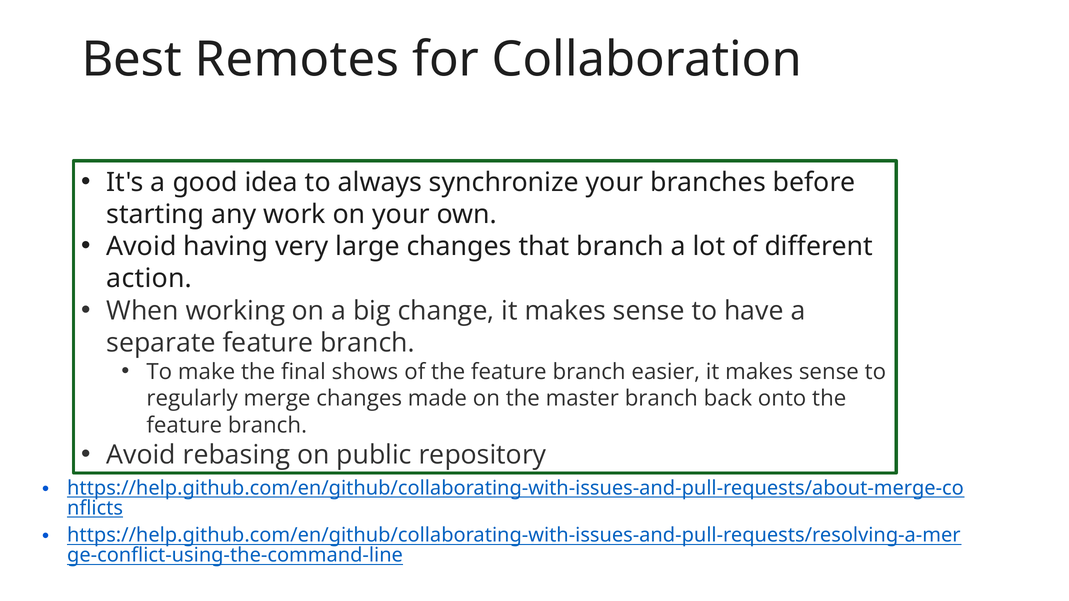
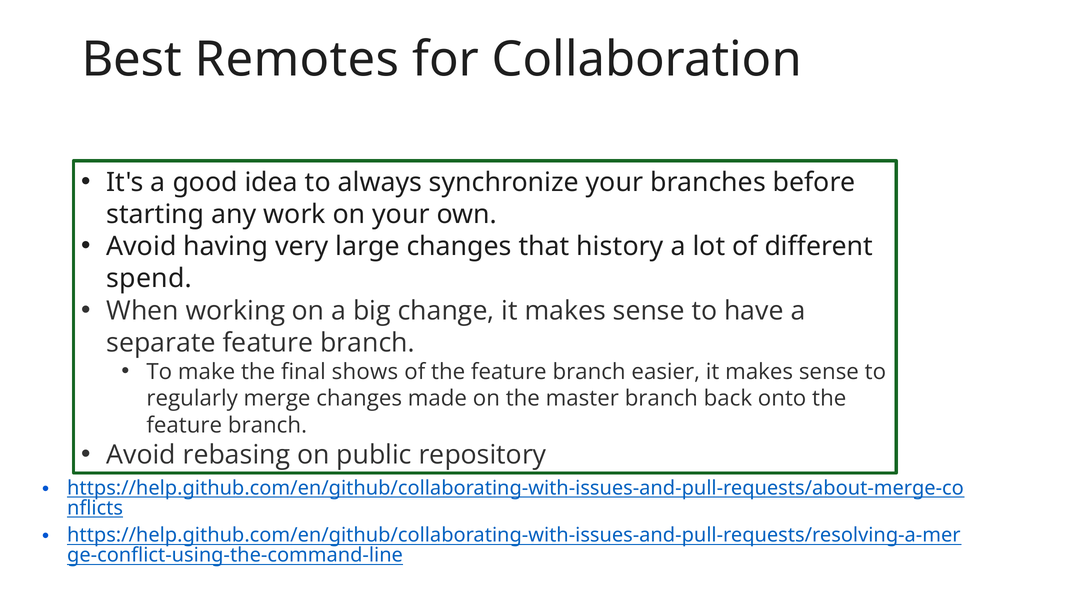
that branch: branch -> history (620, 247)
action: action -> spend (149, 279)
